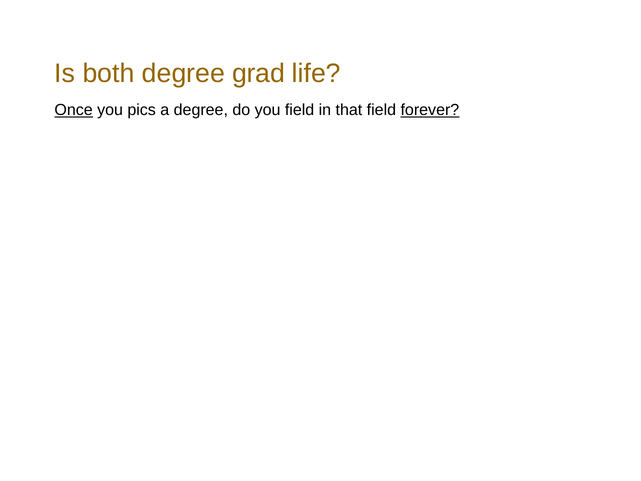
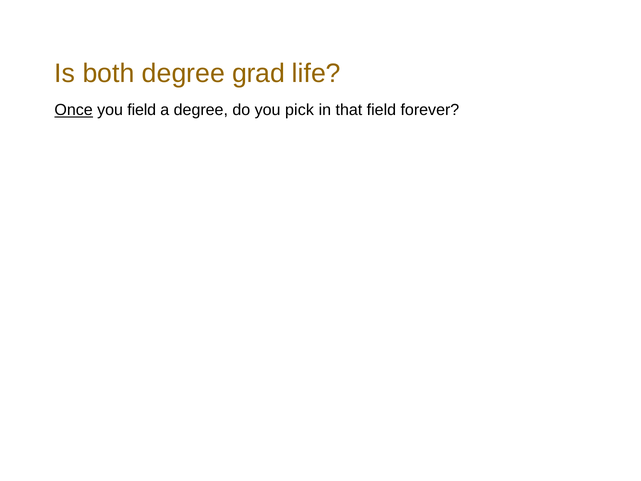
you pics: pics -> field (142, 110)
you field: field -> pick (299, 110)
forever underline: present -> none (430, 110)
